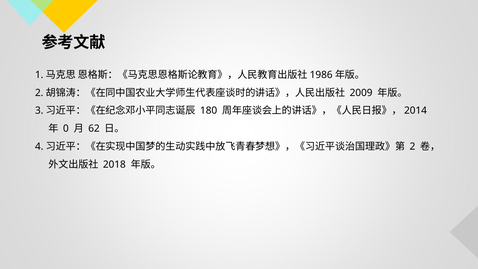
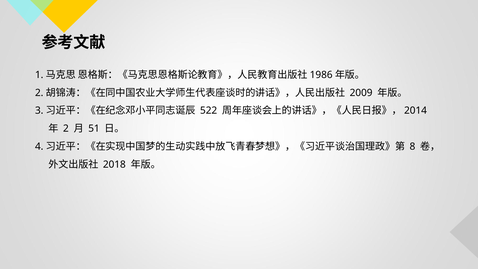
180: 180 -> 522 (209, 111)
0: 0 -> 2 (66, 129)
62: 62 -> 51 (94, 129)
2: 2 -> 8 (412, 146)
